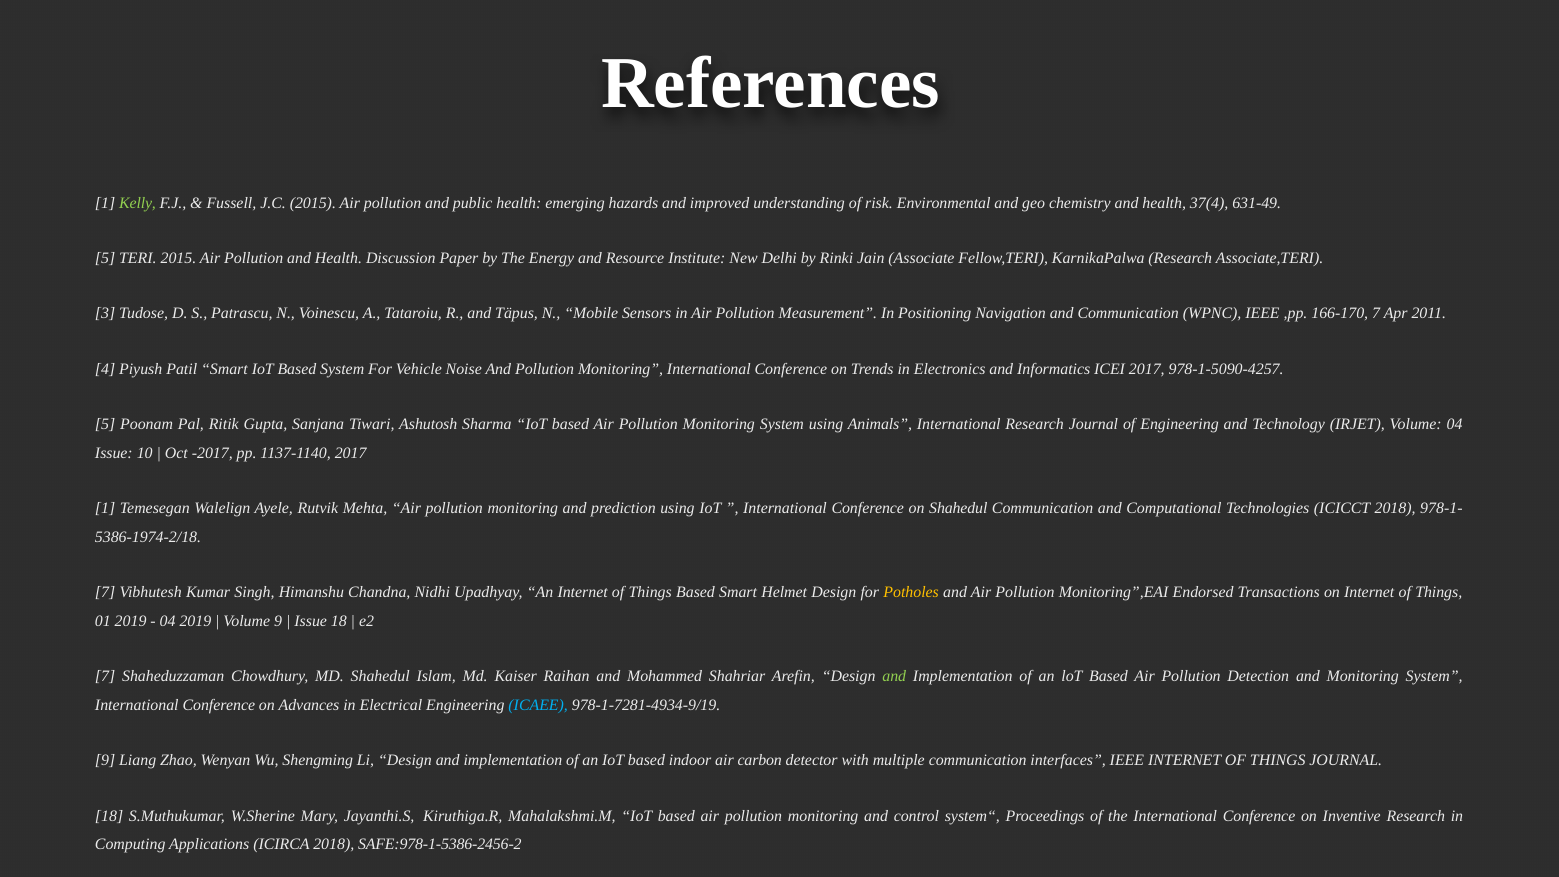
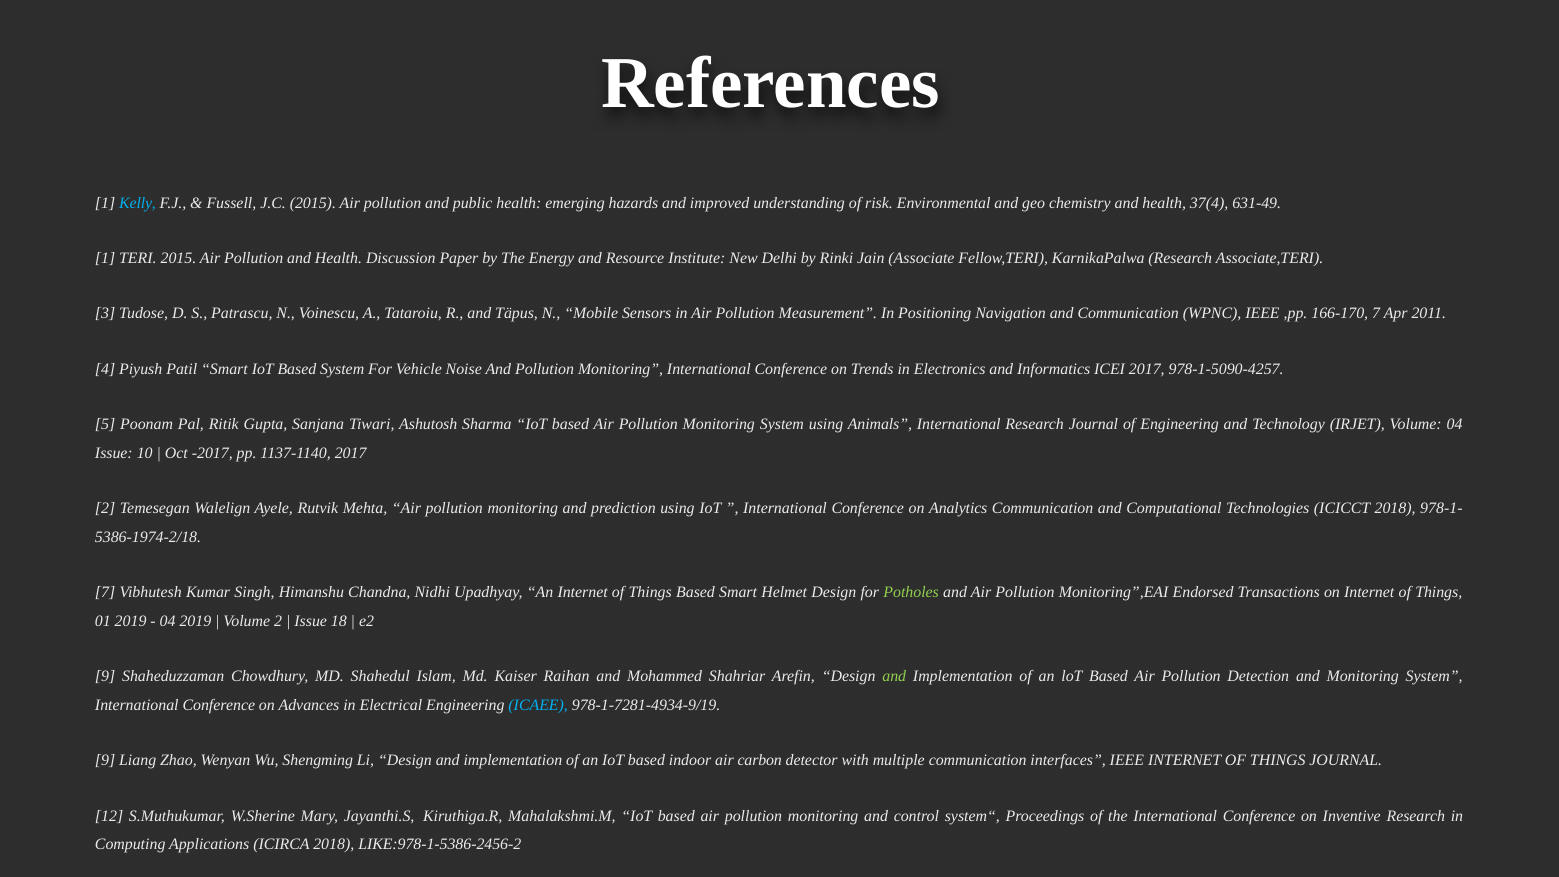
Kelly colour: light green -> light blue (138, 203)
5: 5 -> 1 (105, 258)
1: 1 -> 2 (105, 508)
on Shahedul: Shahedul -> Analytics (958, 508)
Potholes colour: yellow -> light green (911, 592)
Volume 9: 9 -> 2 (278, 621)
7: 7 -> 9 (105, 676)
18: 18 -> 12 (109, 816)
SAFE:978-1-5386-2456-2: SAFE:978-1-5386-2456-2 -> LIKE:978-1-5386-2456-2 (440, 844)
